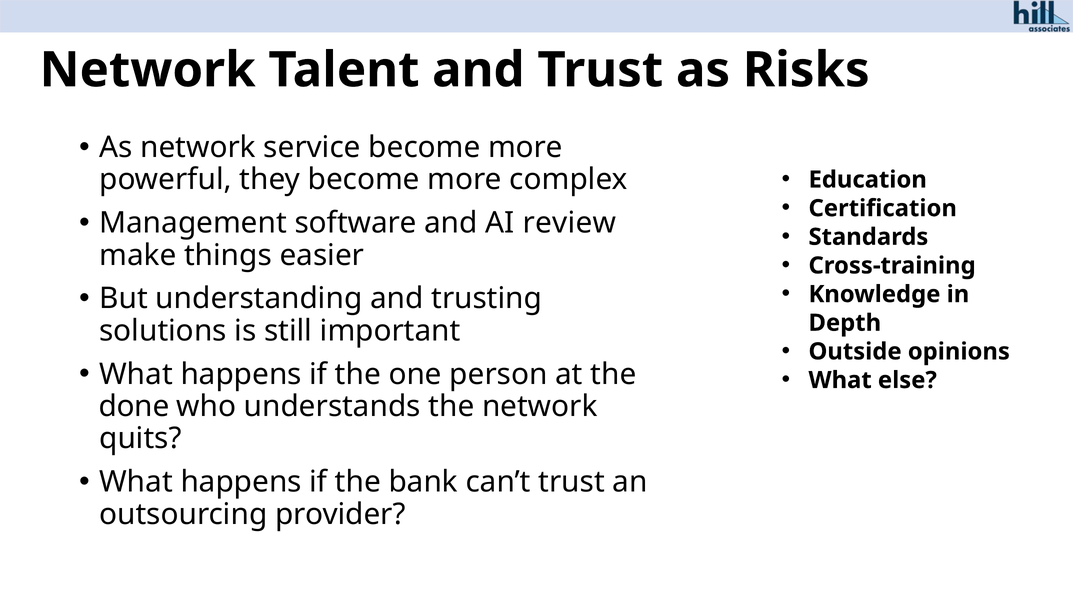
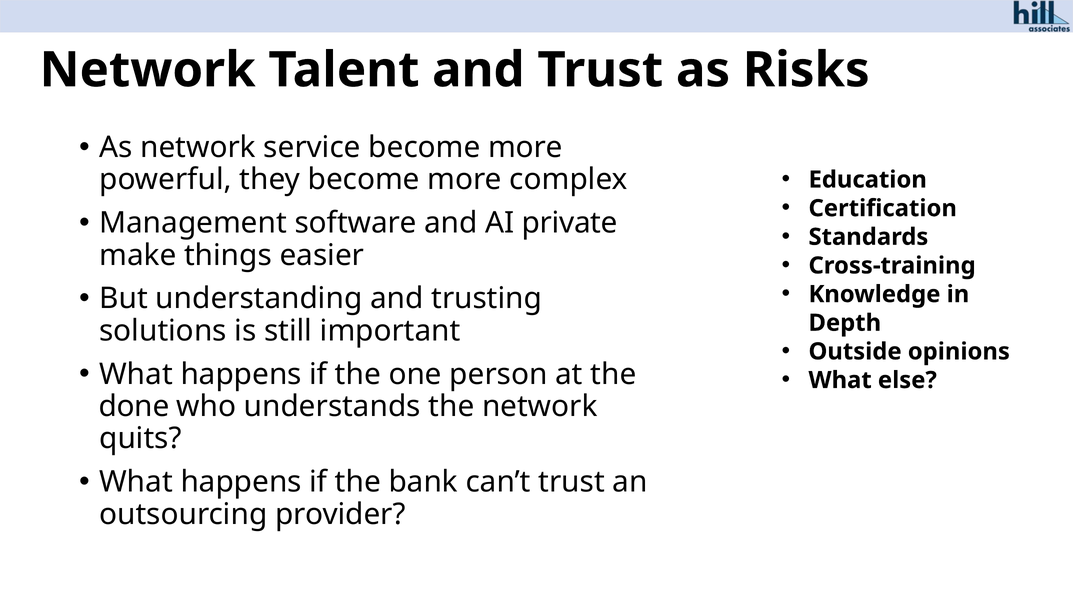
review: review -> private (570, 223)
